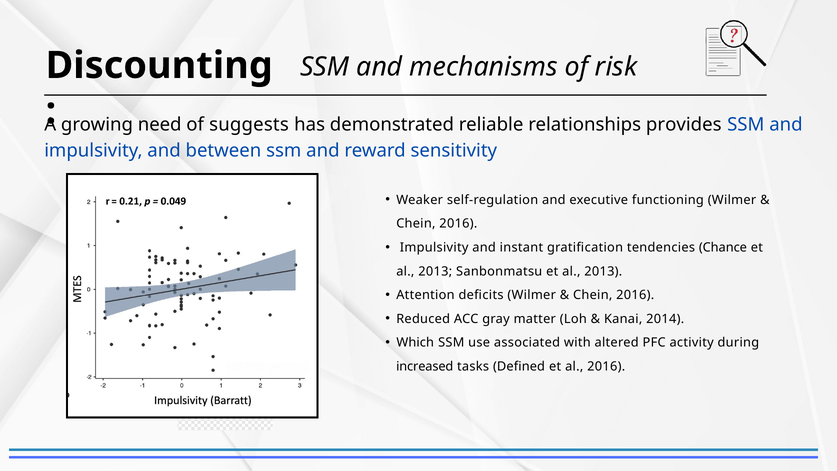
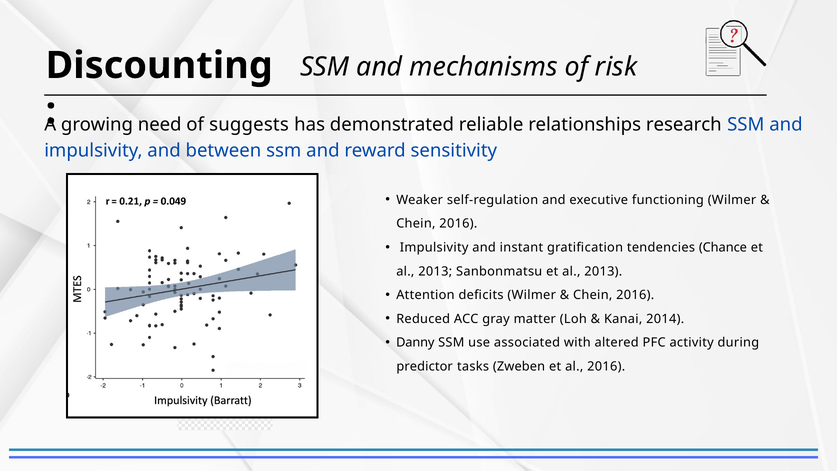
provides: provides -> research (684, 124)
Which: Which -> Danny (415, 343)
increased: increased -> predictor (425, 366)
Defined: Defined -> Zweben (519, 366)
